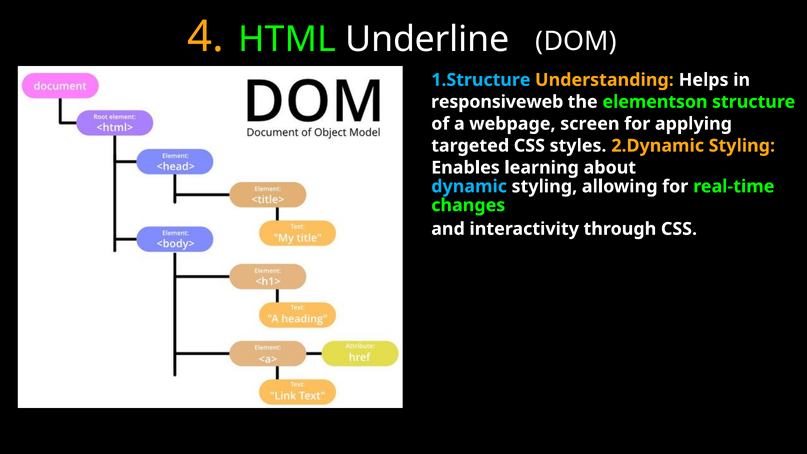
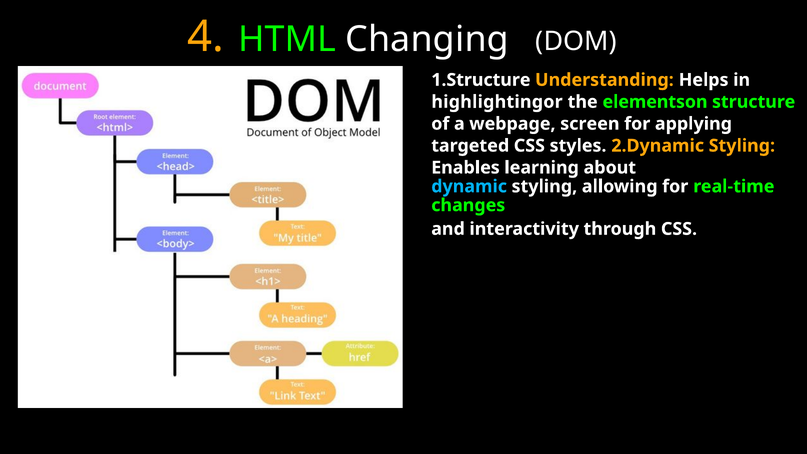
Underline: Underline -> Changing (427, 39)
1.Structure colour: light blue -> white (481, 80)
responsiveweb: responsiveweb -> highlightingor (497, 102)
